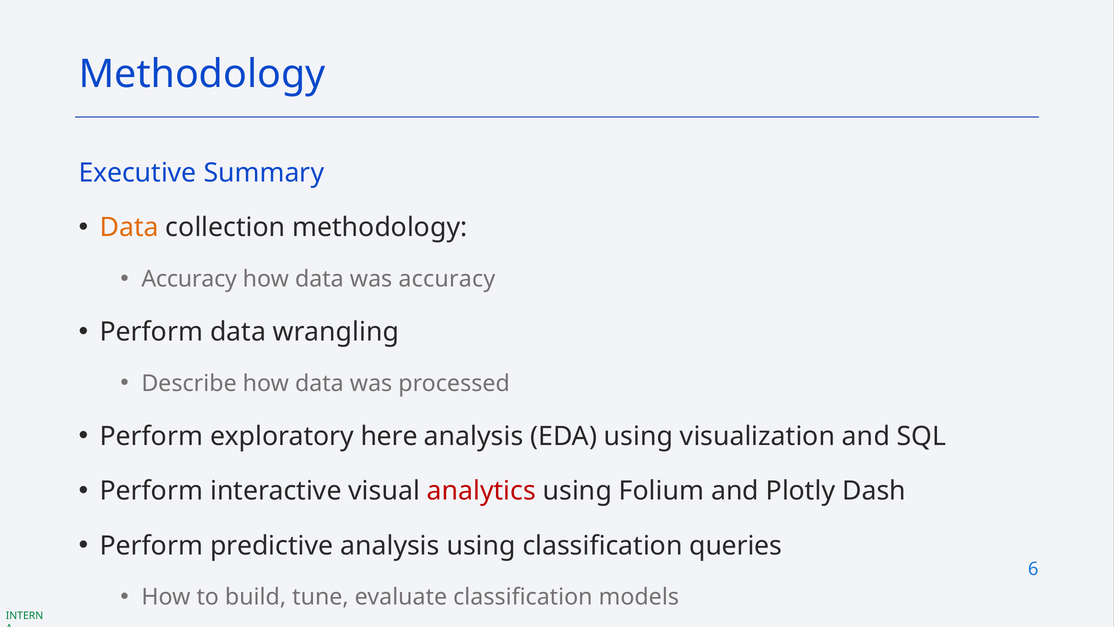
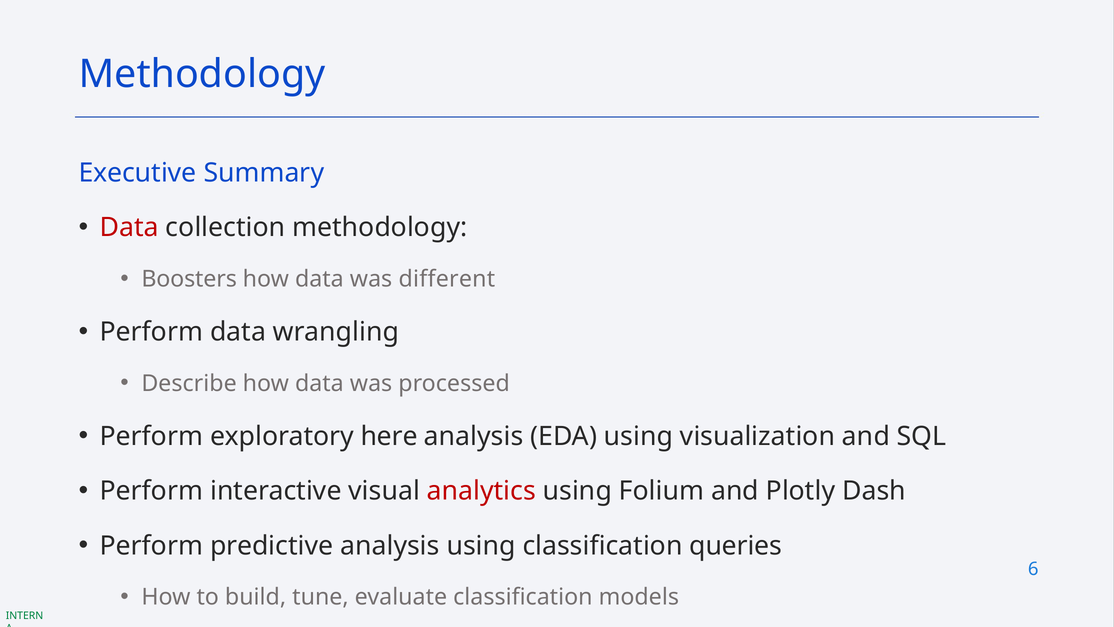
Data colour: orange -> red (129, 228)
Accuracy: Accuracy -> Boosters (189, 279)
was accuracy: accuracy -> different (447, 279)
